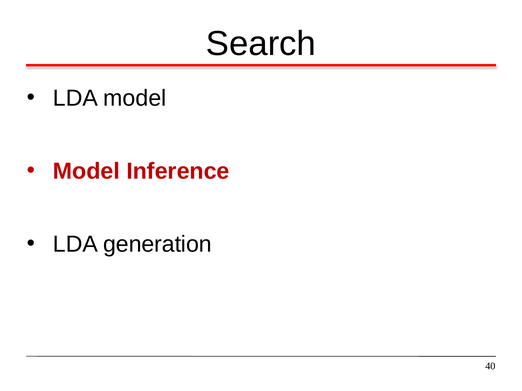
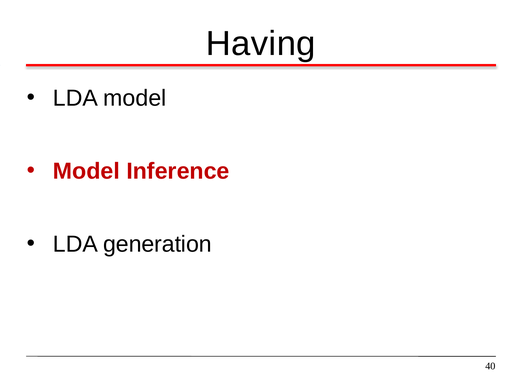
Search: Search -> Having (261, 44)
